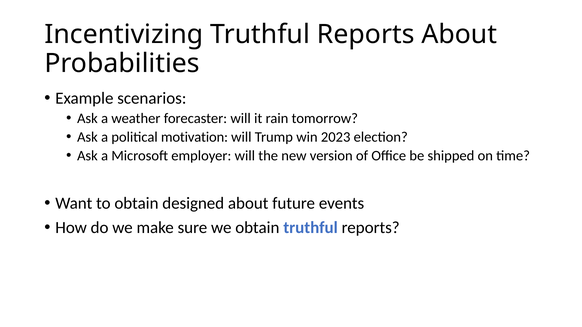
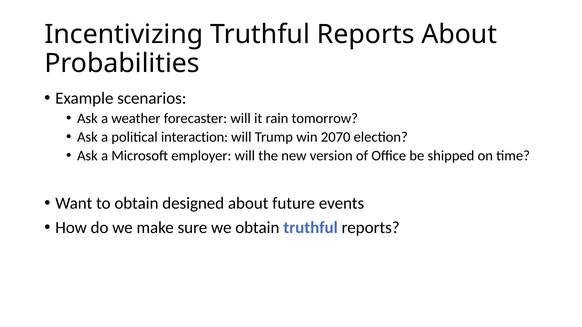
motivation: motivation -> interaction (194, 137)
2023: 2023 -> 2070 (336, 137)
